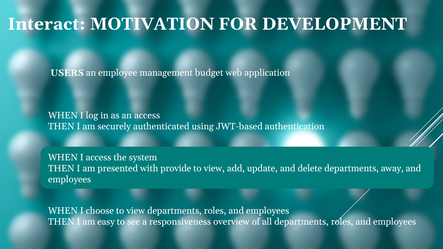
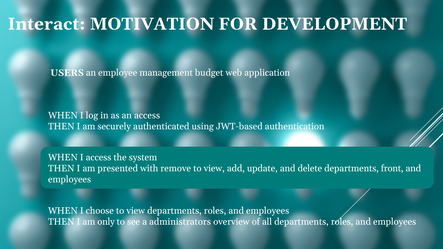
provide: provide -> remove (176, 169)
away: away -> front (392, 169)
easy: easy -> only (106, 222)
responsiveness: responsiveness -> administrators (180, 222)
